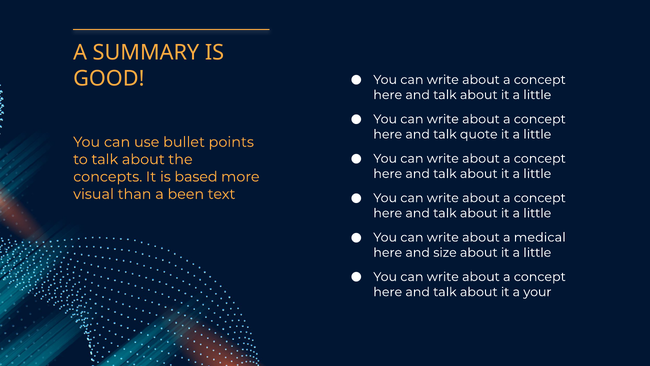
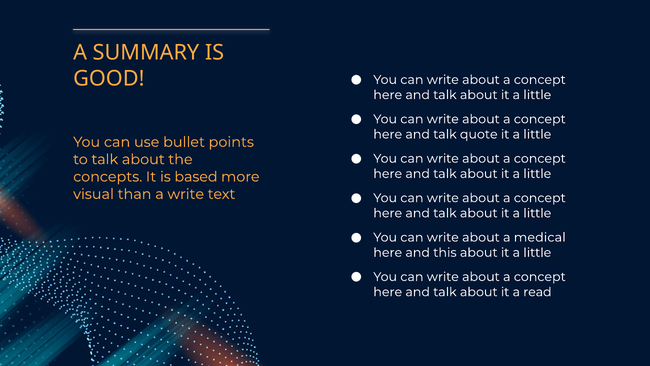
a been: been -> write (186, 194)
size: size -> this (445, 252)
your: your -> read (537, 292)
